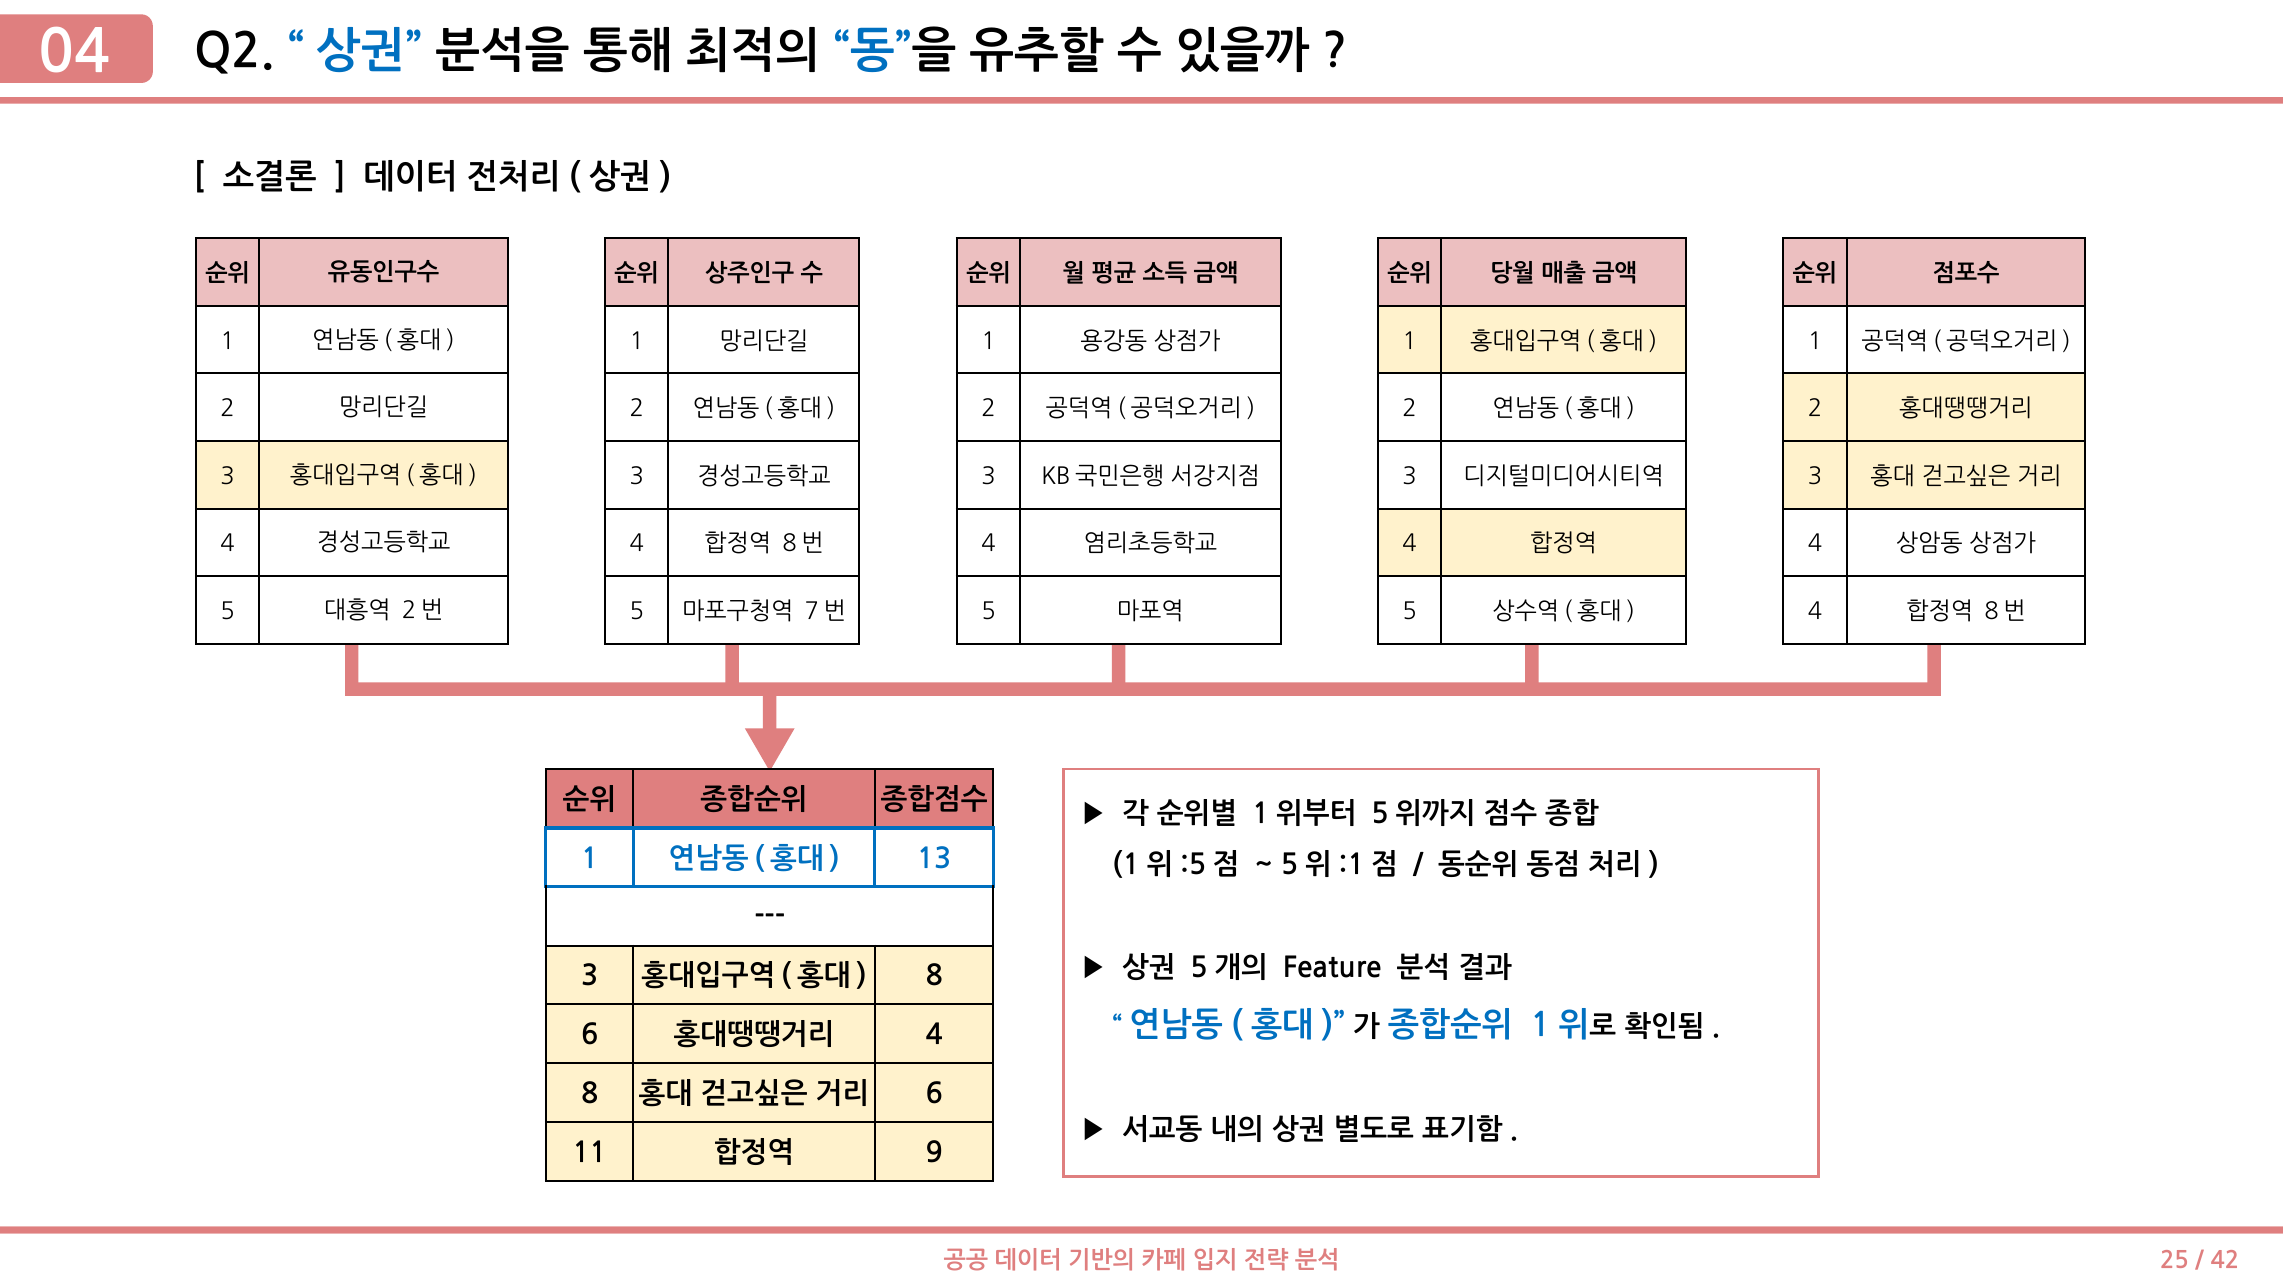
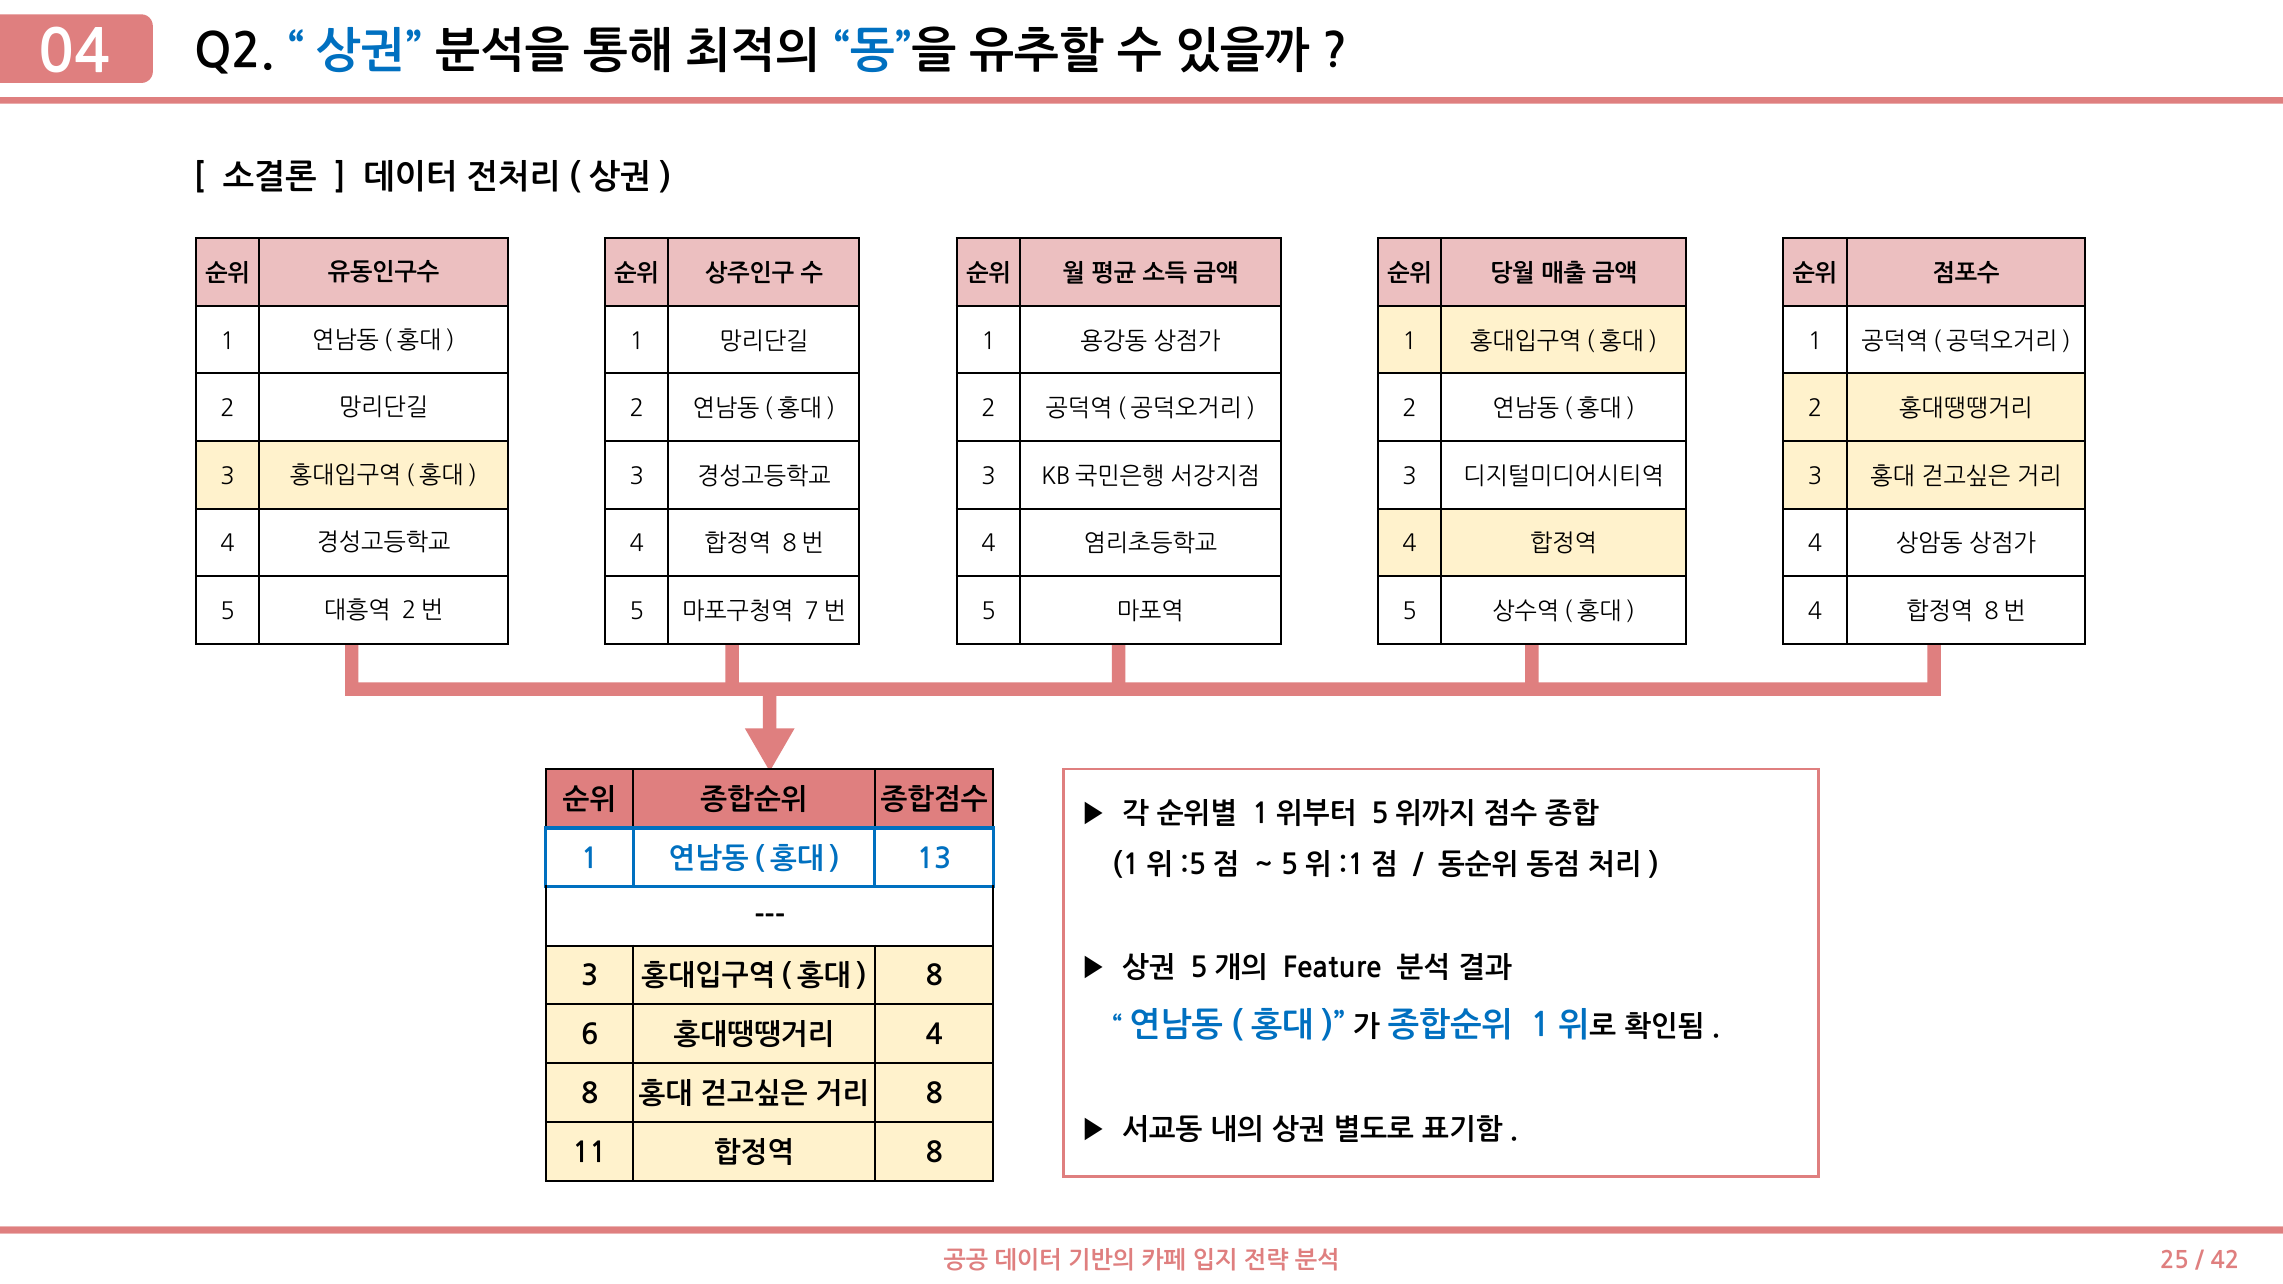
6: 6 -> 8 (934, 1094)
9: 9 -> 8 (934, 1153)
